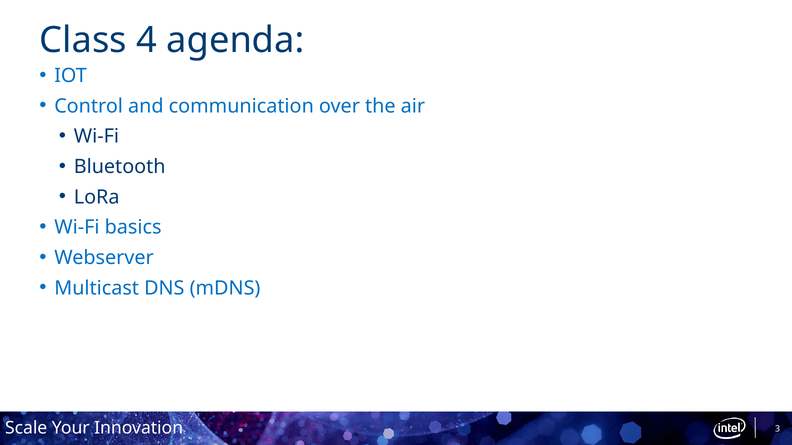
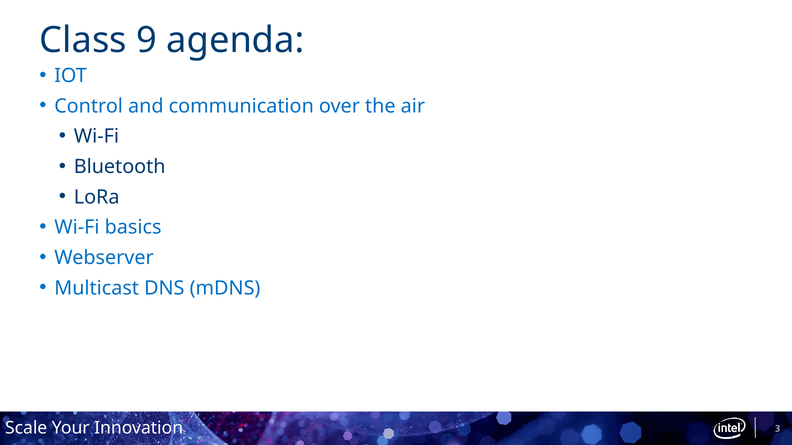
4: 4 -> 9 (147, 41)
